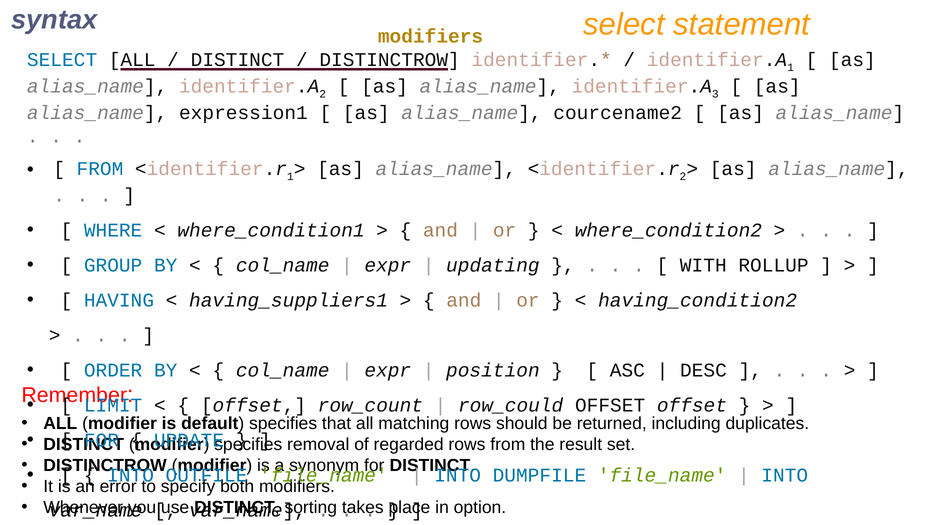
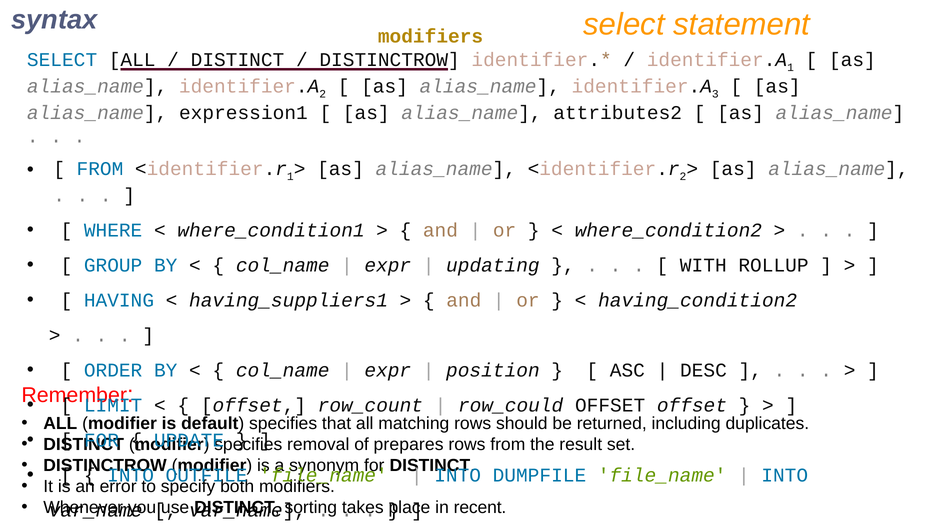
courcename2: courcename2 -> attributes2 (618, 113)
regarded: regarded -> prepares (409, 445)
option: option -> recent (480, 508)
